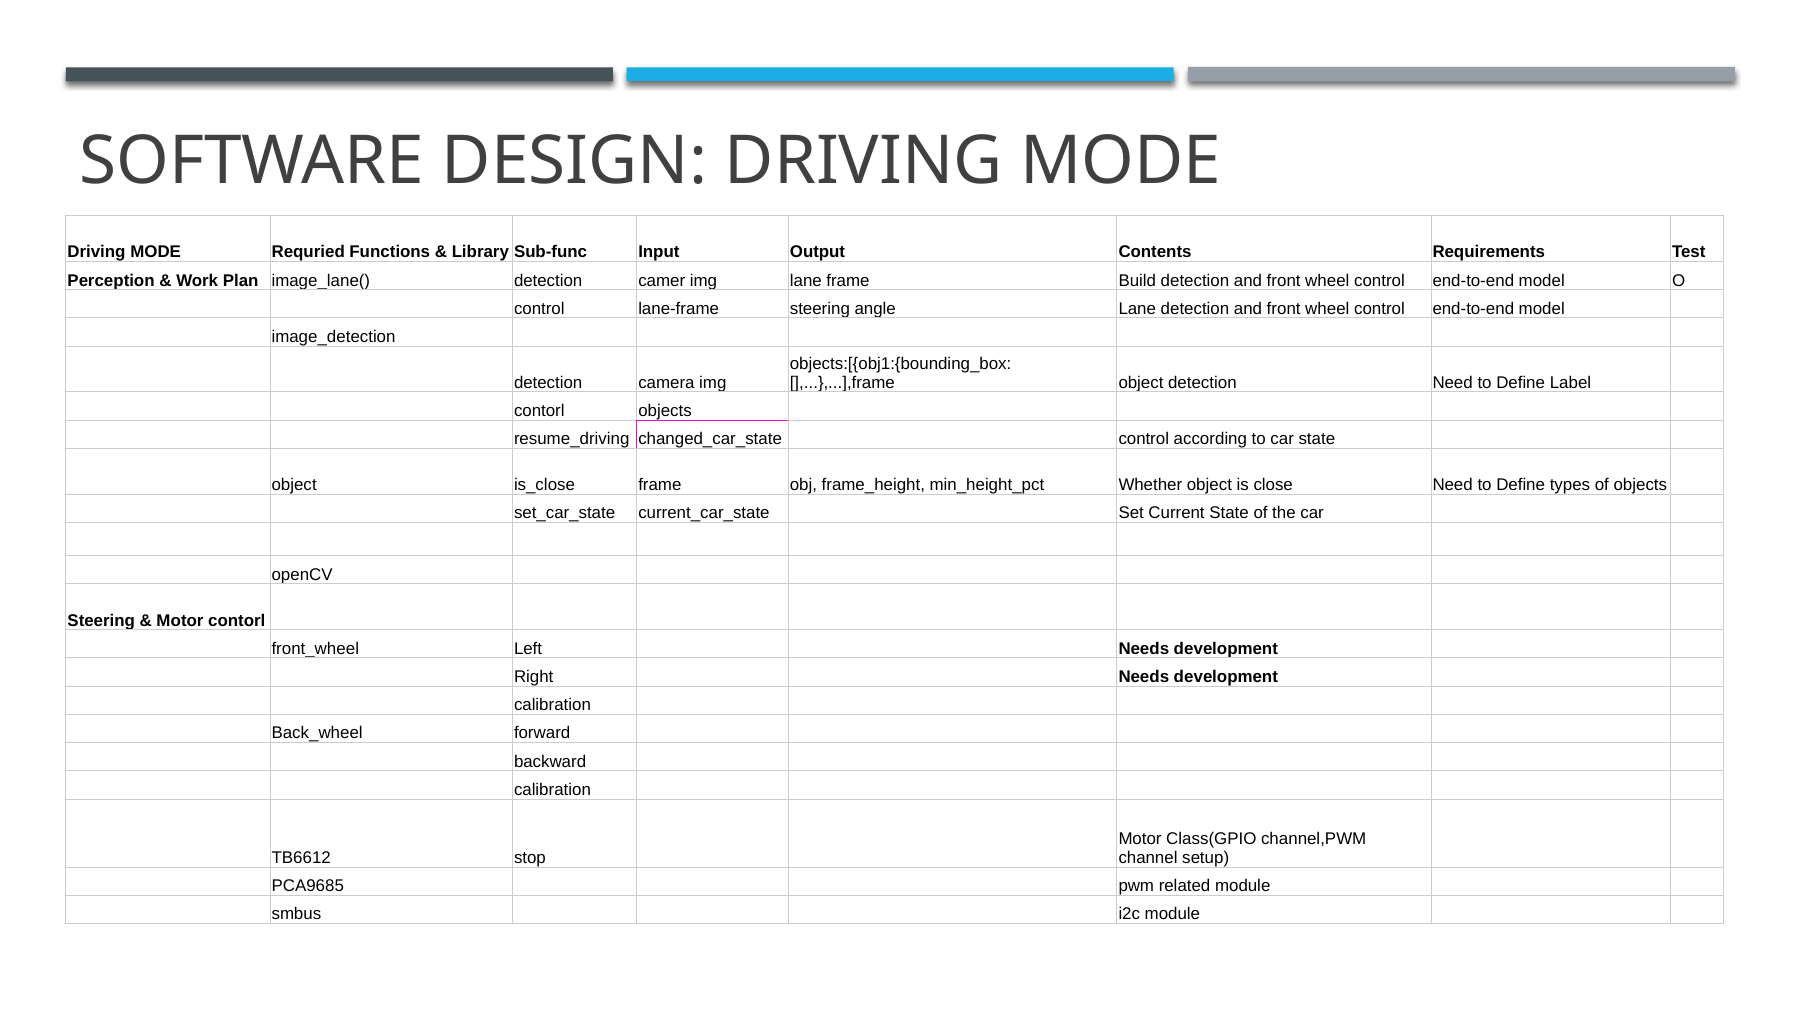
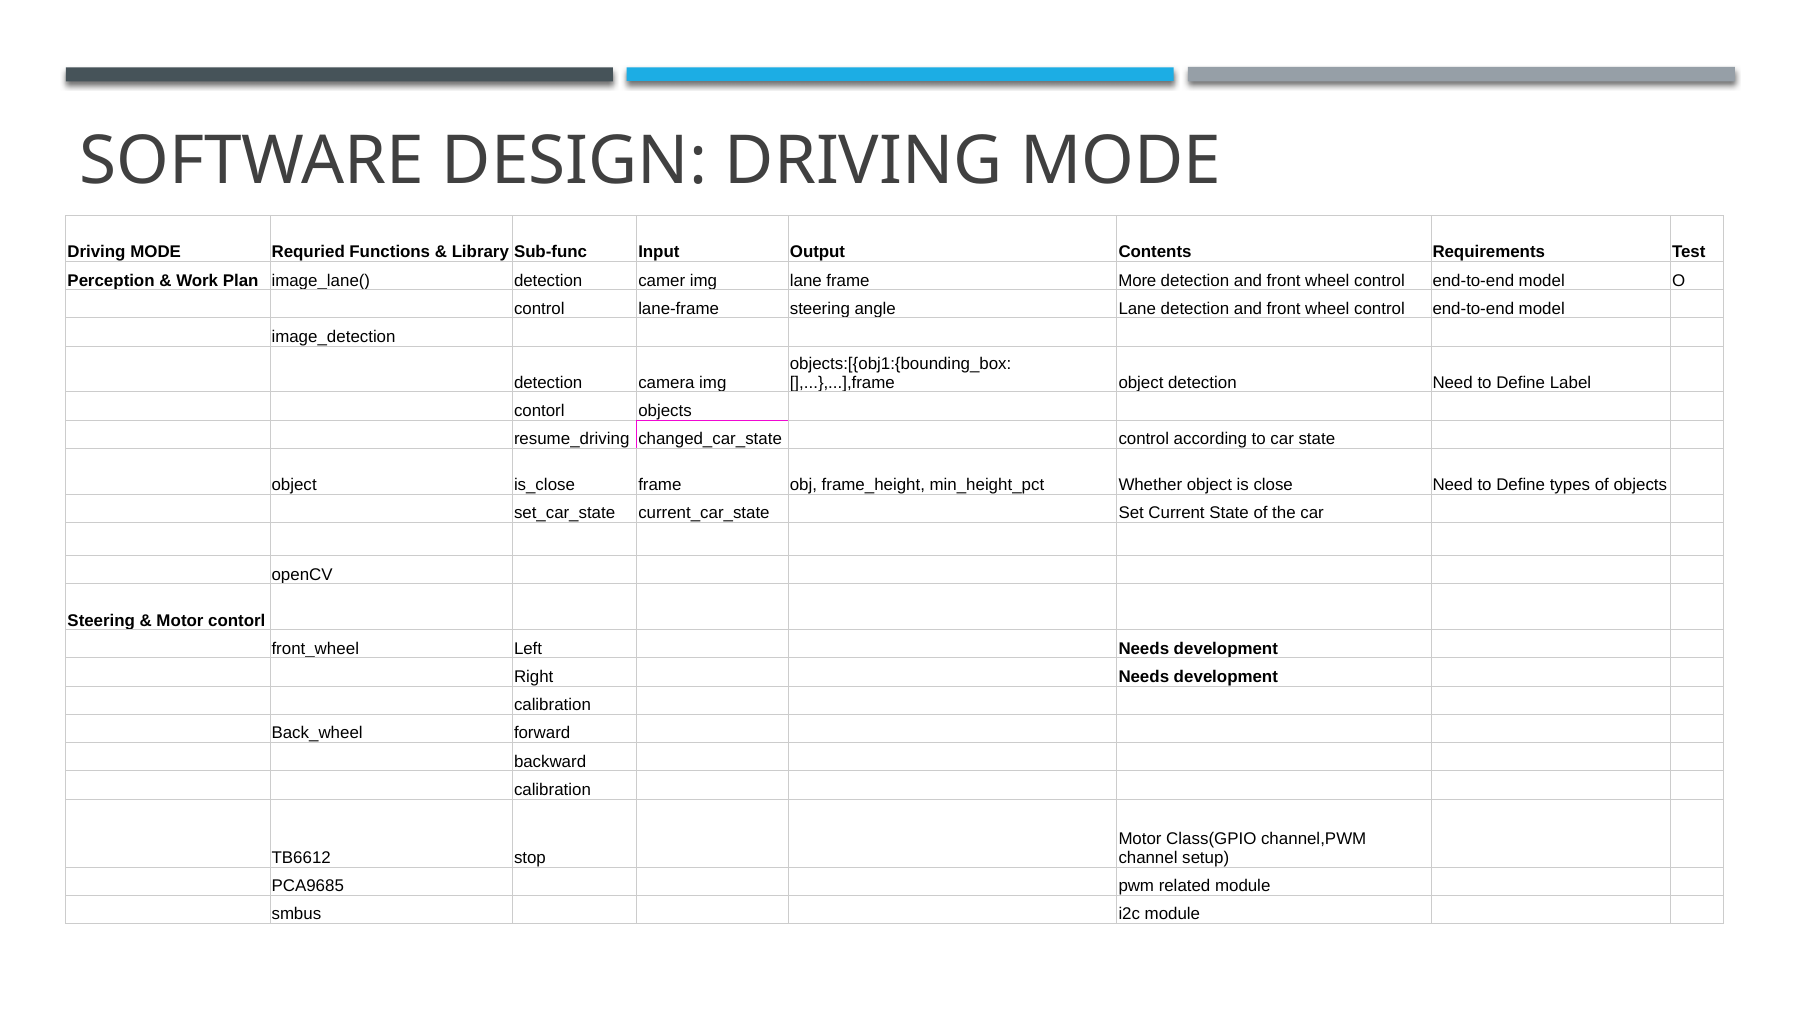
Build: Build -> More (1137, 280)
